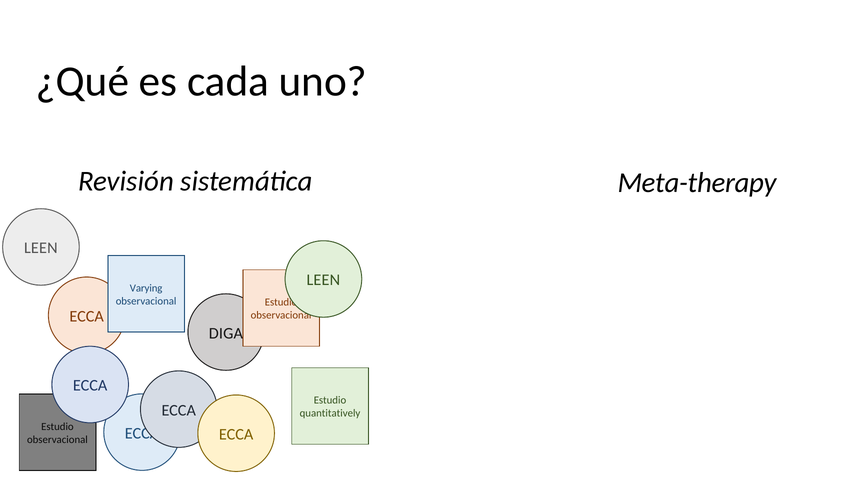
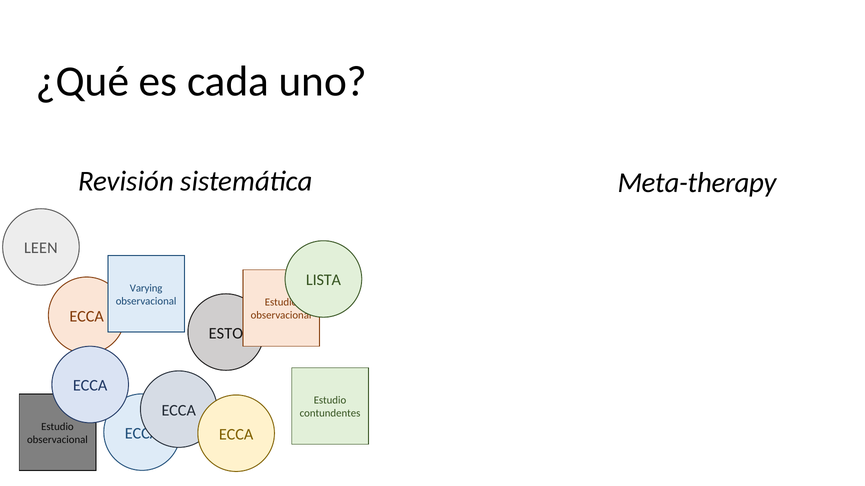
LEEN: LEEN -> LISTA (323, 280)
DIGA: DIGA -> ESTO (226, 334)
quantitatively: quantitatively -> contundentes (330, 414)
